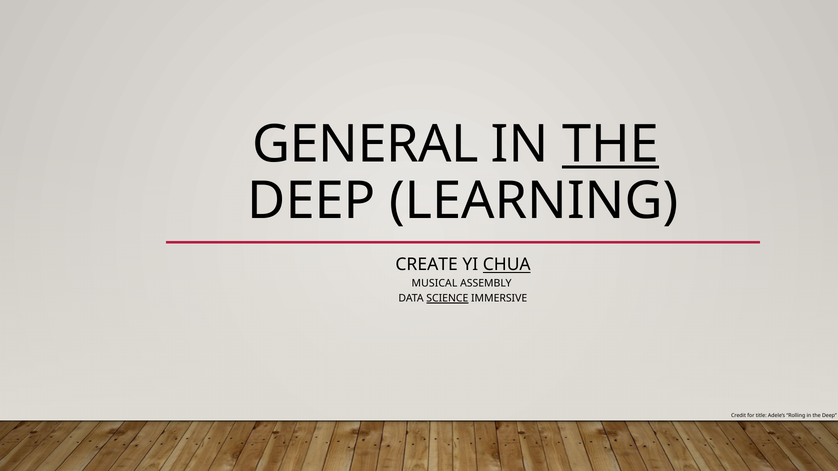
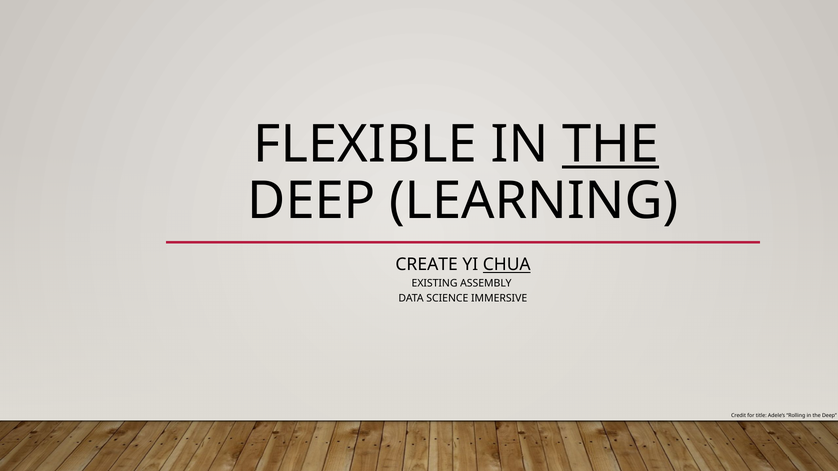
GENERAL: GENERAL -> FLEXIBLE (365, 145)
MUSICAL: MUSICAL -> EXISTING (435, 284)
SCIENCE underline: present -> none (447, 299)
